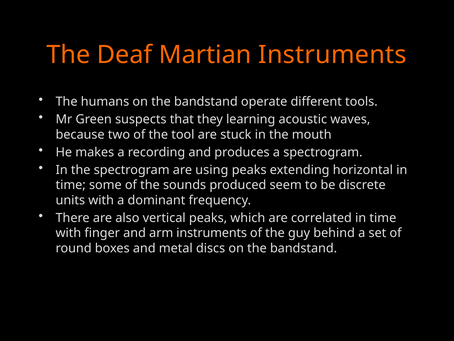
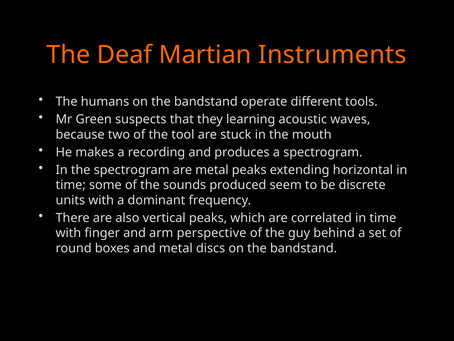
are using: using -> metal (212, 170)
arm instruments: instruments -> perspective (212, 233)
